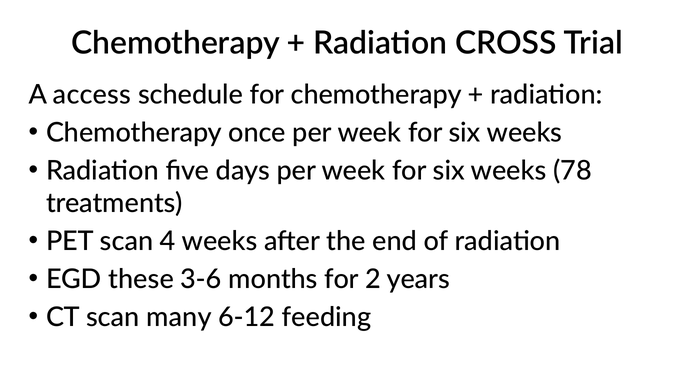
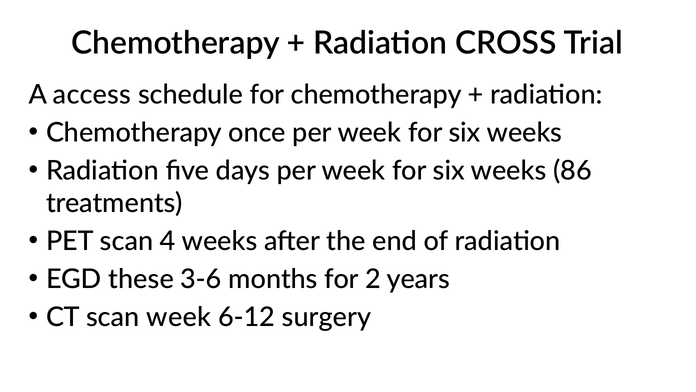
78: 78 -> 86 (572, 171)
scan many: many -> week (179, 317)
feeding: feeding -> surgery (327, 317)
